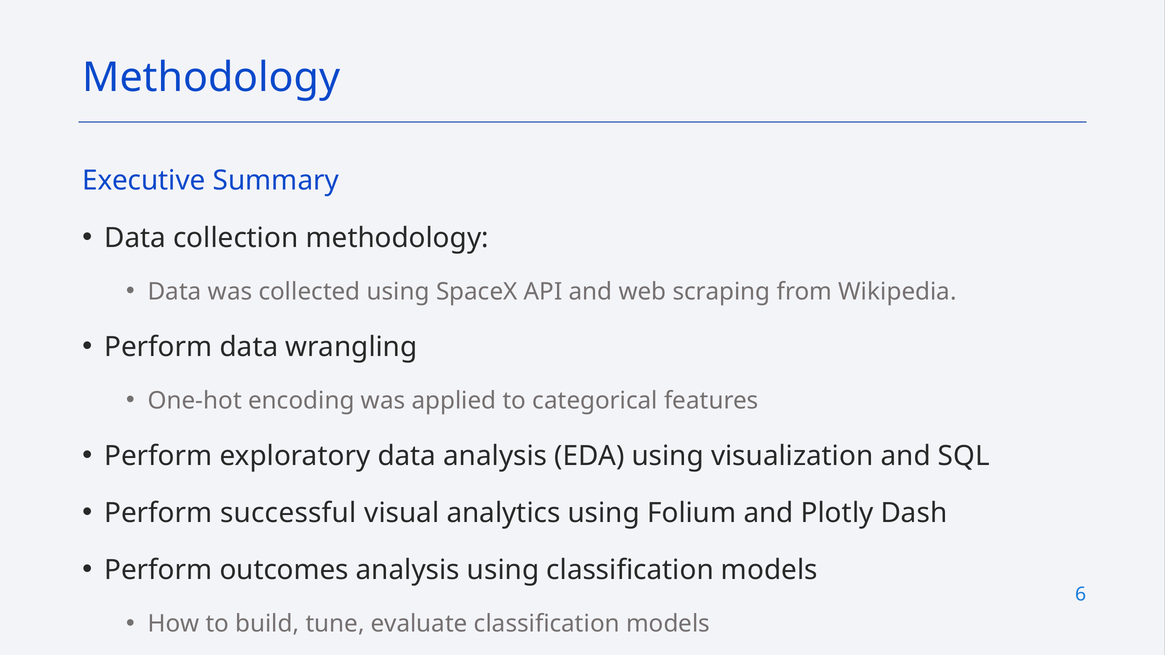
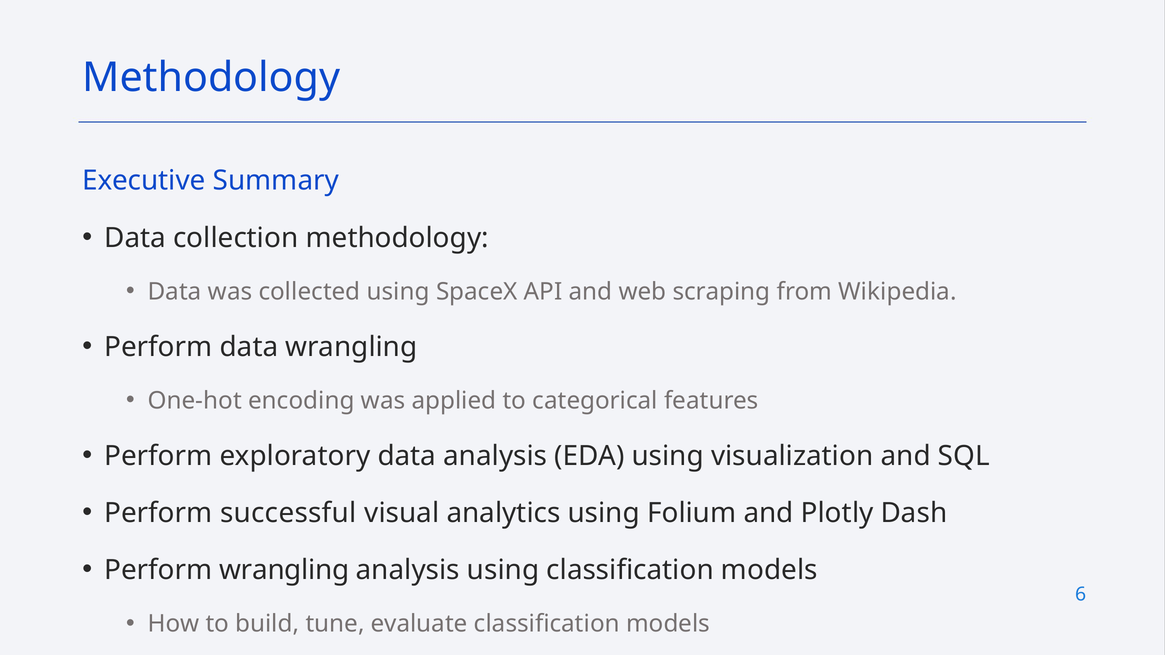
Perform outcomes: outcomes -> wrangling (284, 570)
